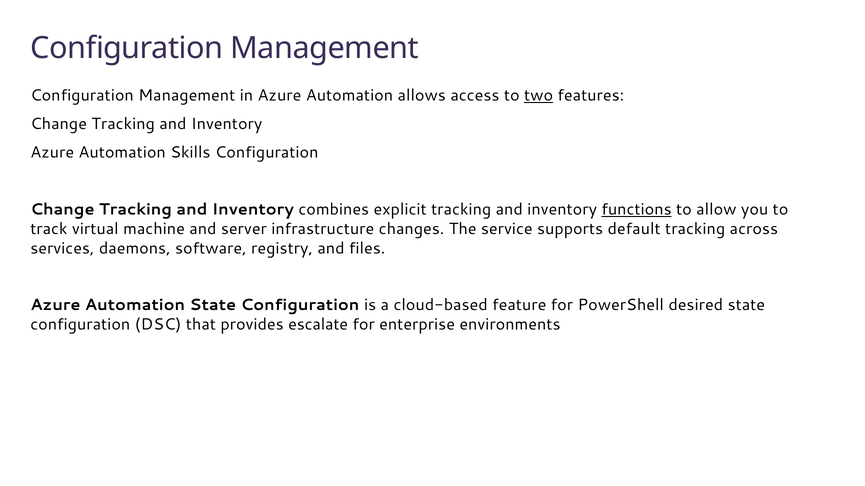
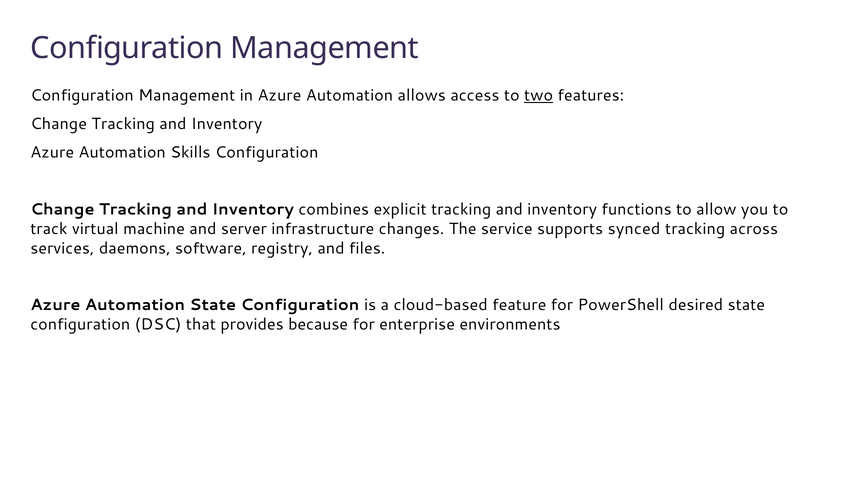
functions underline: present -> none (637, 210)
default: default -> synced (634, 229)
escalate: escalate -> because (318, 325)
